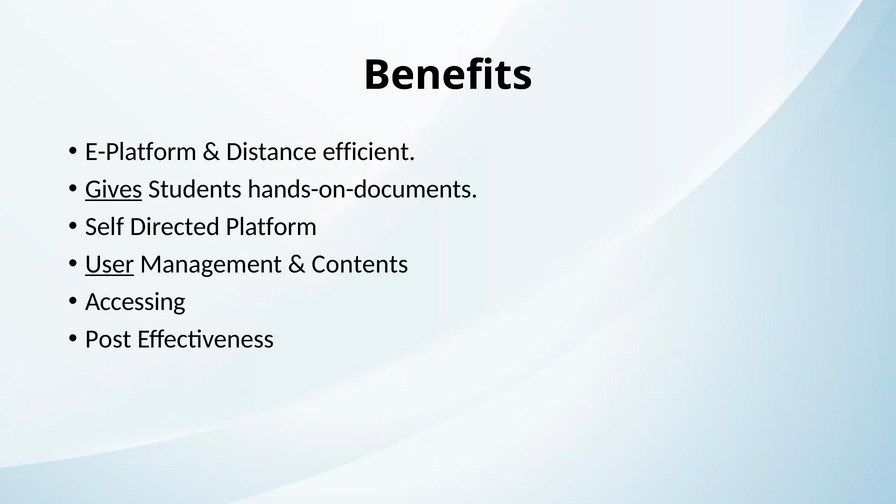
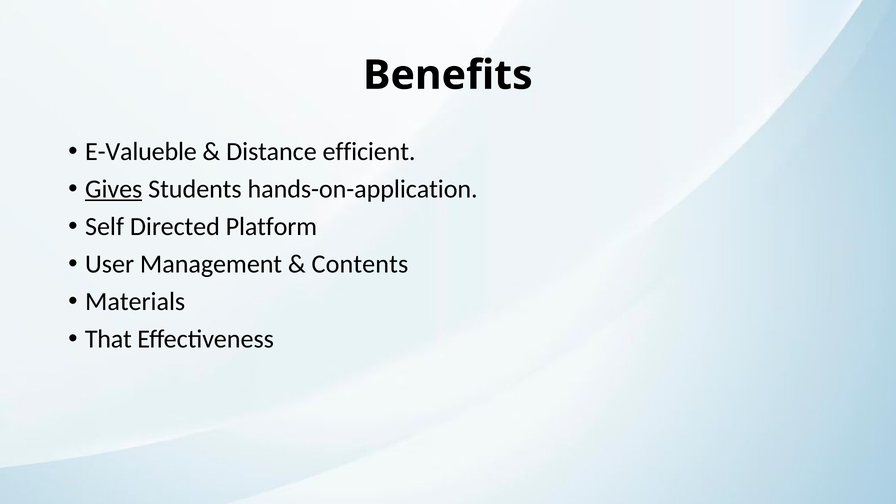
E-Platform: E-Platform -> E-Valueble (141, 151)
hands-on-documents: hands-on-documents -> hands-on-application (363, 189)
User underline: present -> none (110, 264)
Accessing: Accessing -> Materials (135, 302)
Post: Post -> That (108, 339)
